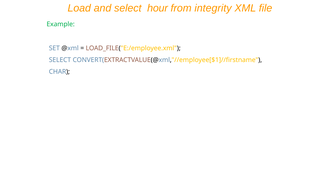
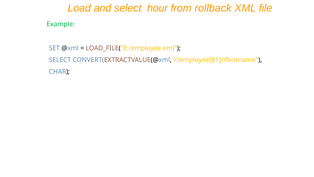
integrity: integrity -> rollback (213, 8)
